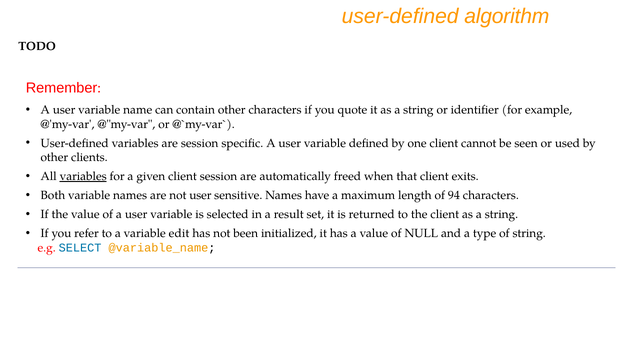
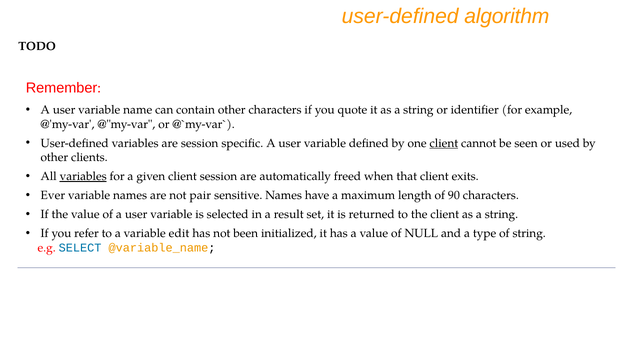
client underline: none -> present (444, 143)
Both: Both -> Ever (53, 195)
not user: user -> pair (200, 195)
94: 94 -> 90 (454, 195)
